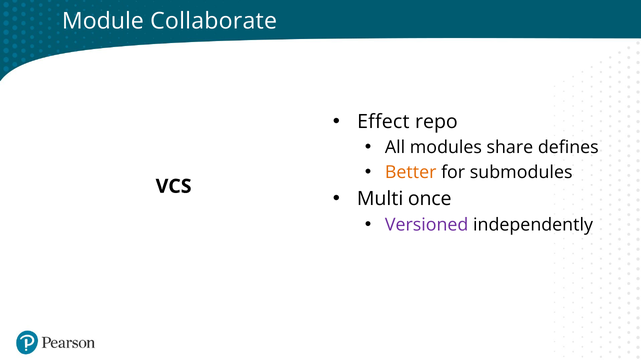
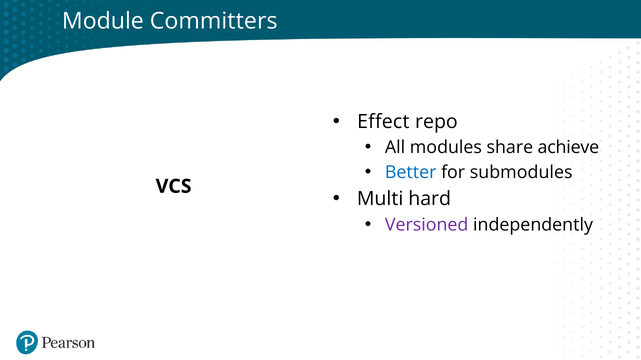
Collaborate: Collaborate -> Committers (214, 21)
defines: defines -> achieve (568, 148)
Better colour: orange -> blue (411, 173)
once: once -> hard (430, 199)
